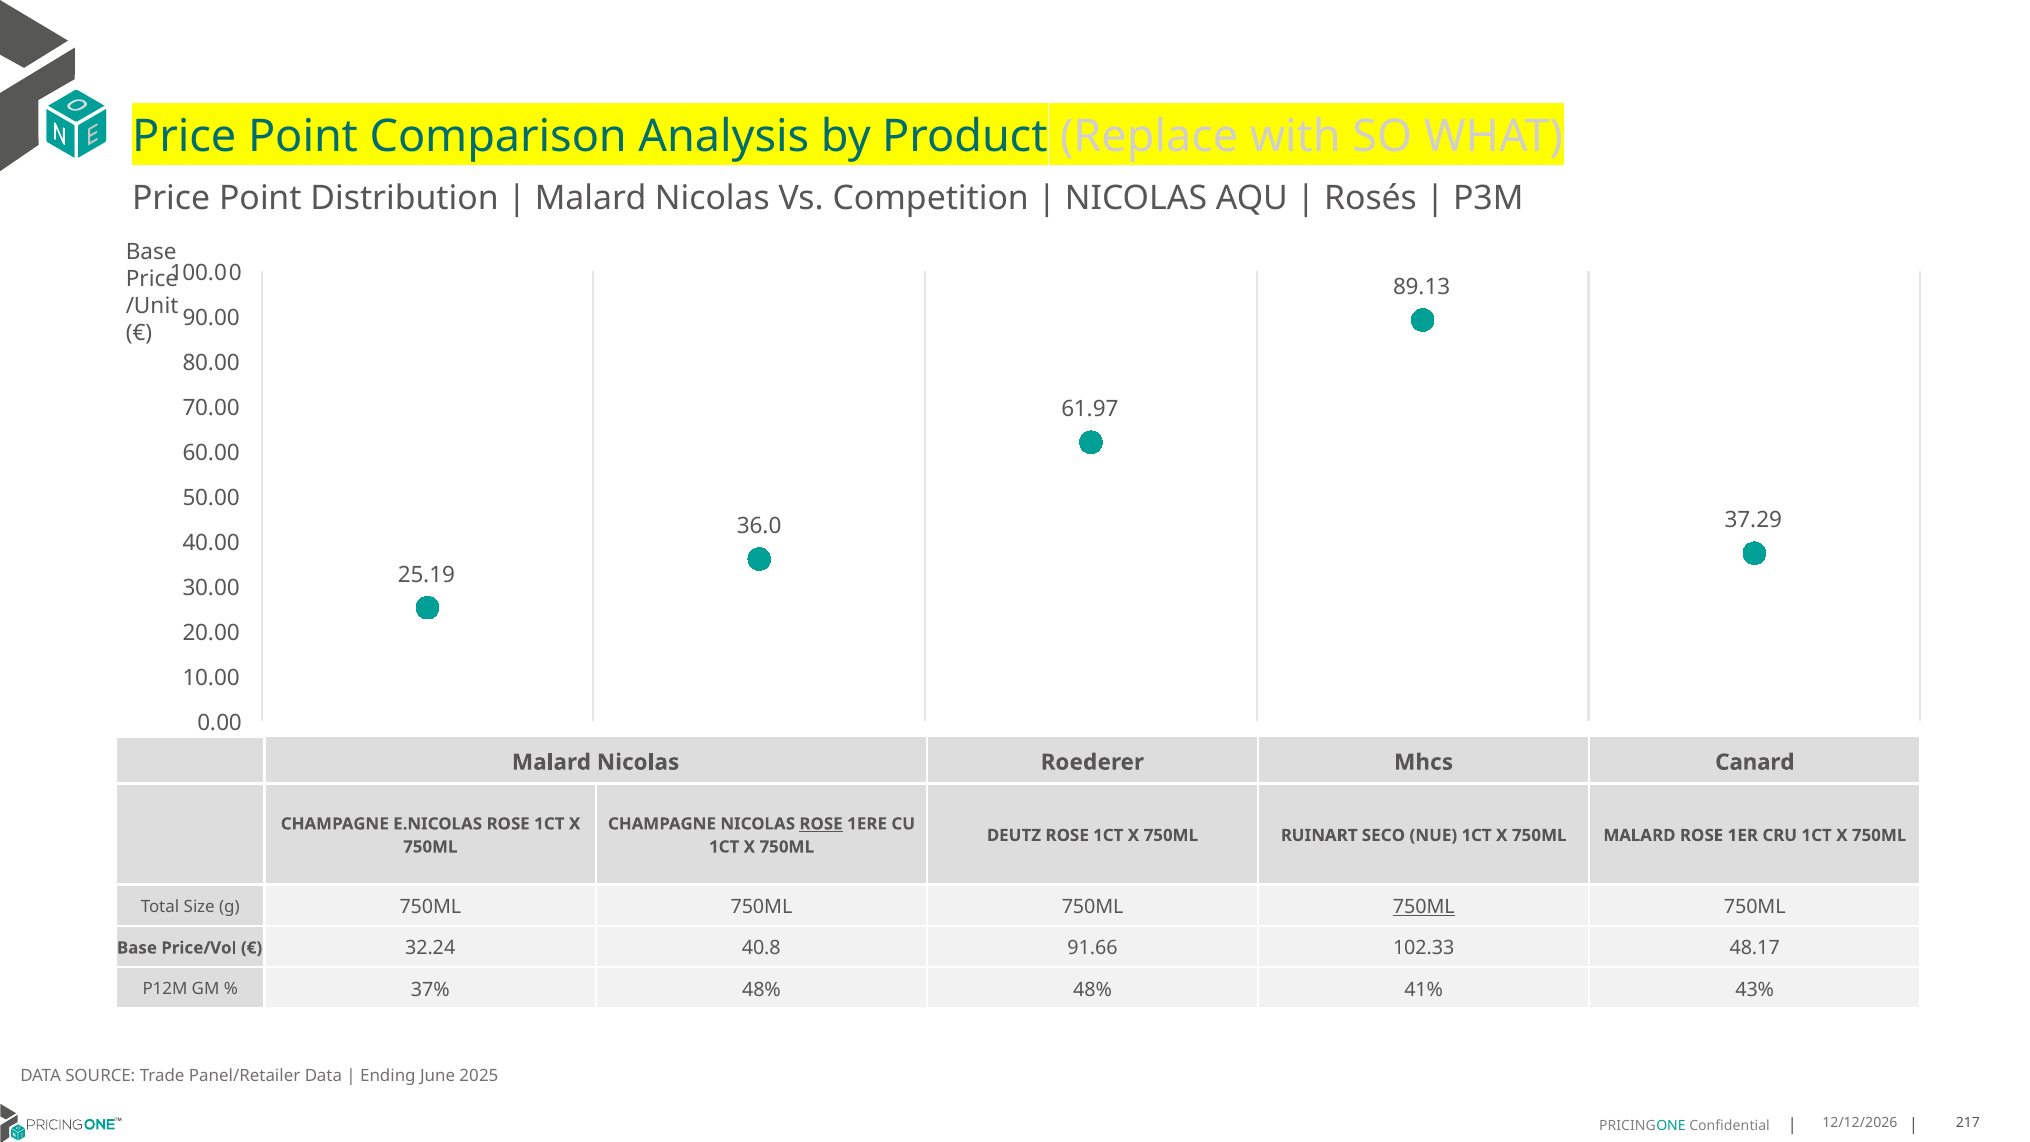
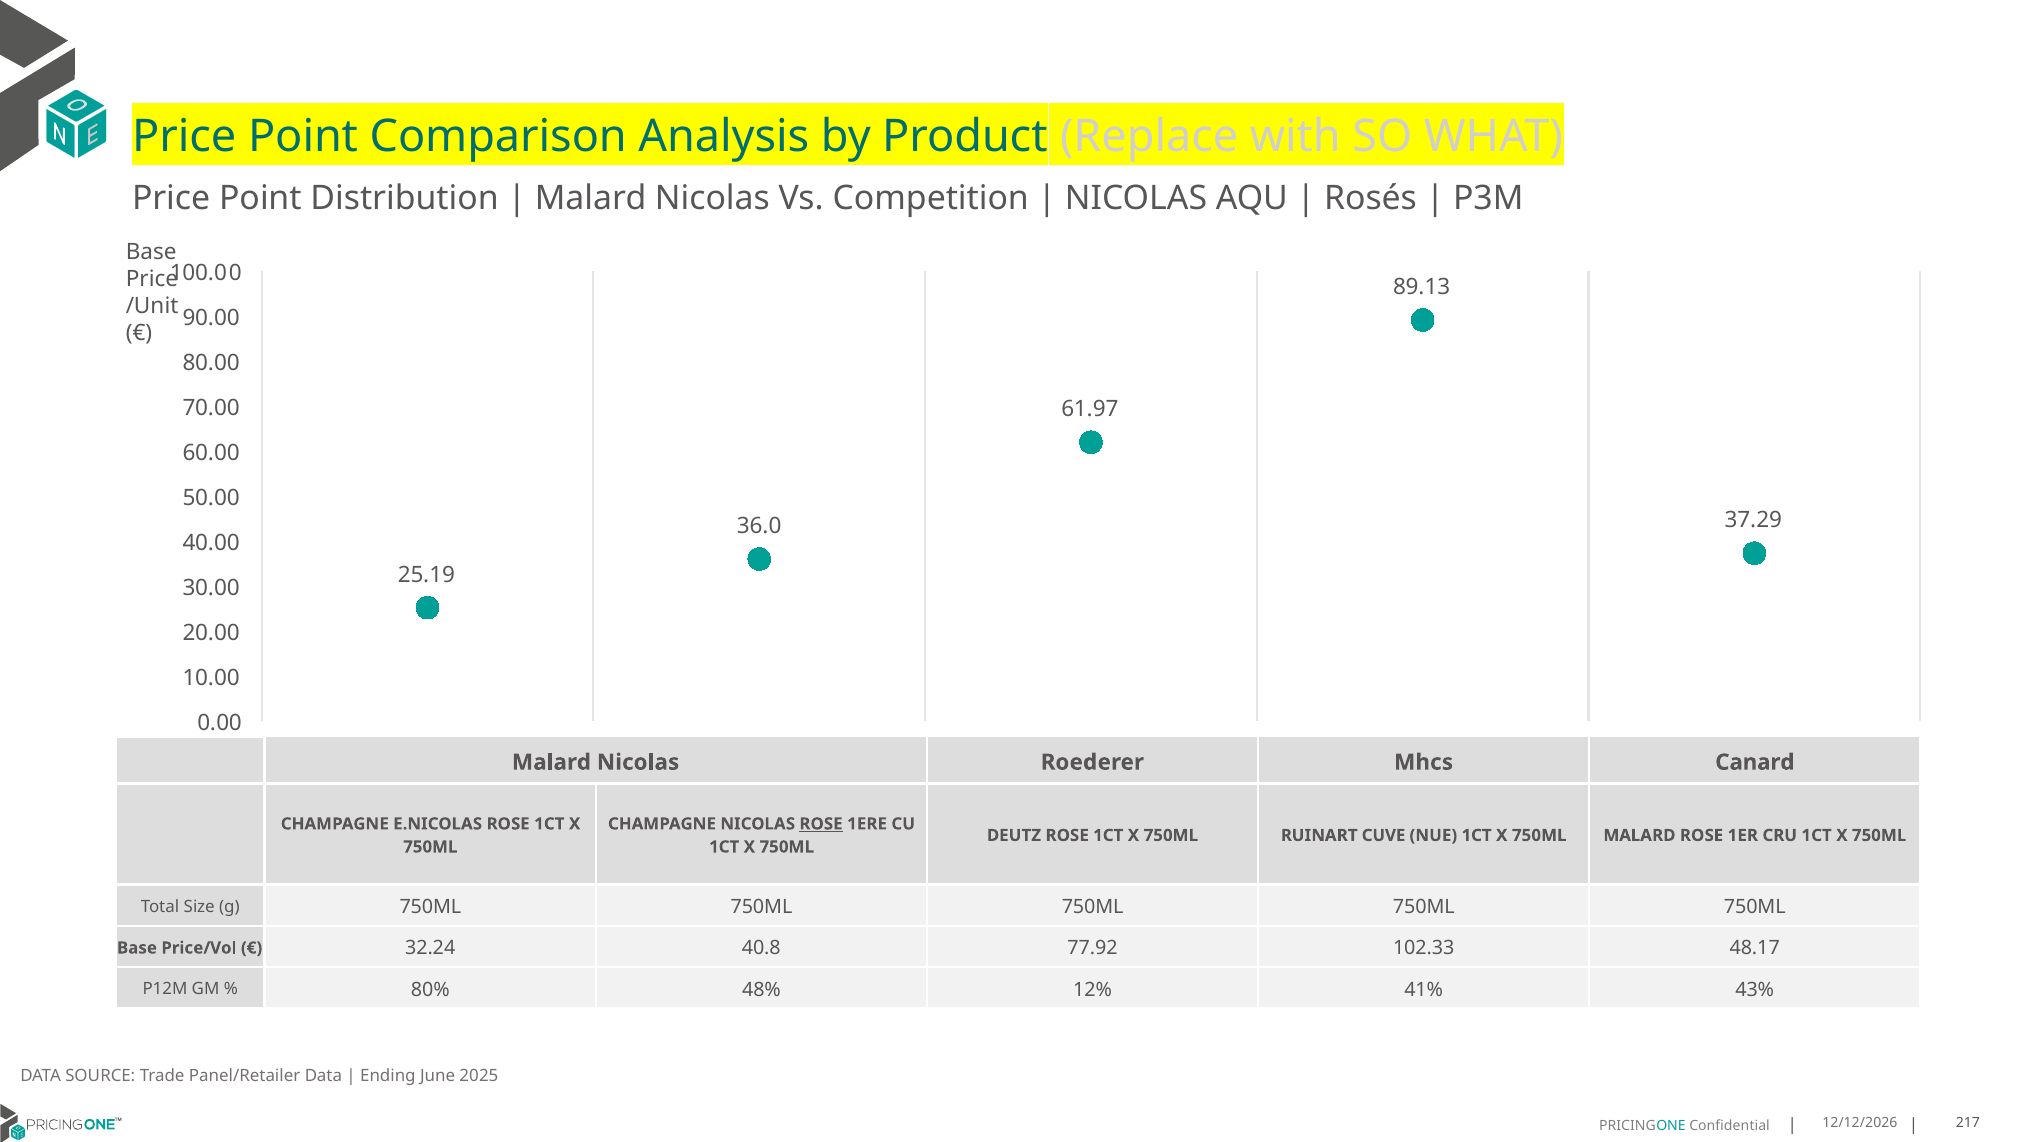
SECO: SECO -> CUVE (1384, 835)
750ML underline: present -> none (1424, 907)
91.66: 91.66 -> 77.92 (1093, 948)
37%: 37% -> 80% (430, 990)
48% 48%: 48% -> 12% (1093, 990)
